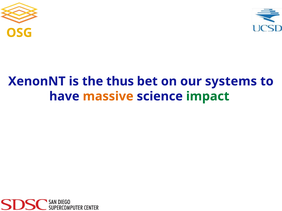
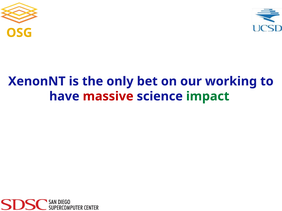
thus: thus -> only (120, 81)
systems: systems -> working (231, 81)
massive colour: orange -> red (108, 97)
